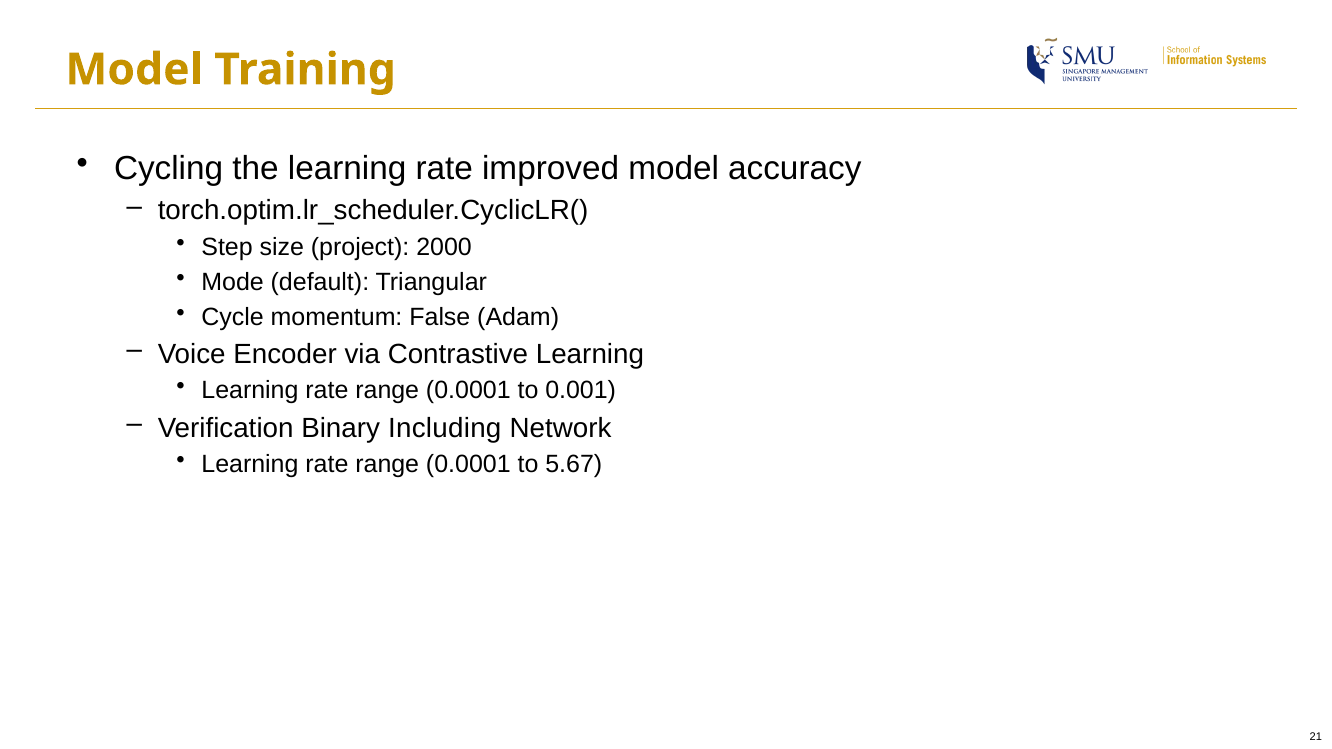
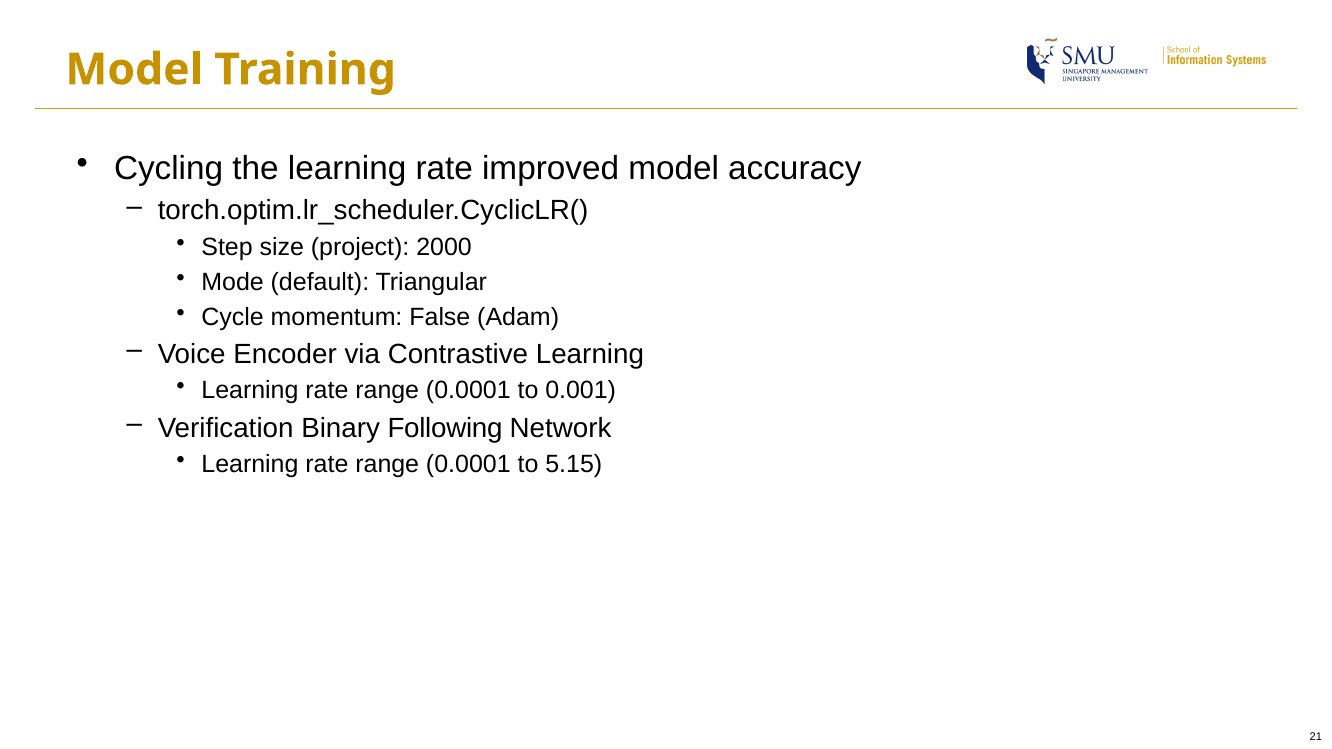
Including: Including -> Following (445, 428)
5.67: 5.67 -> 5.15 (574, 465)
